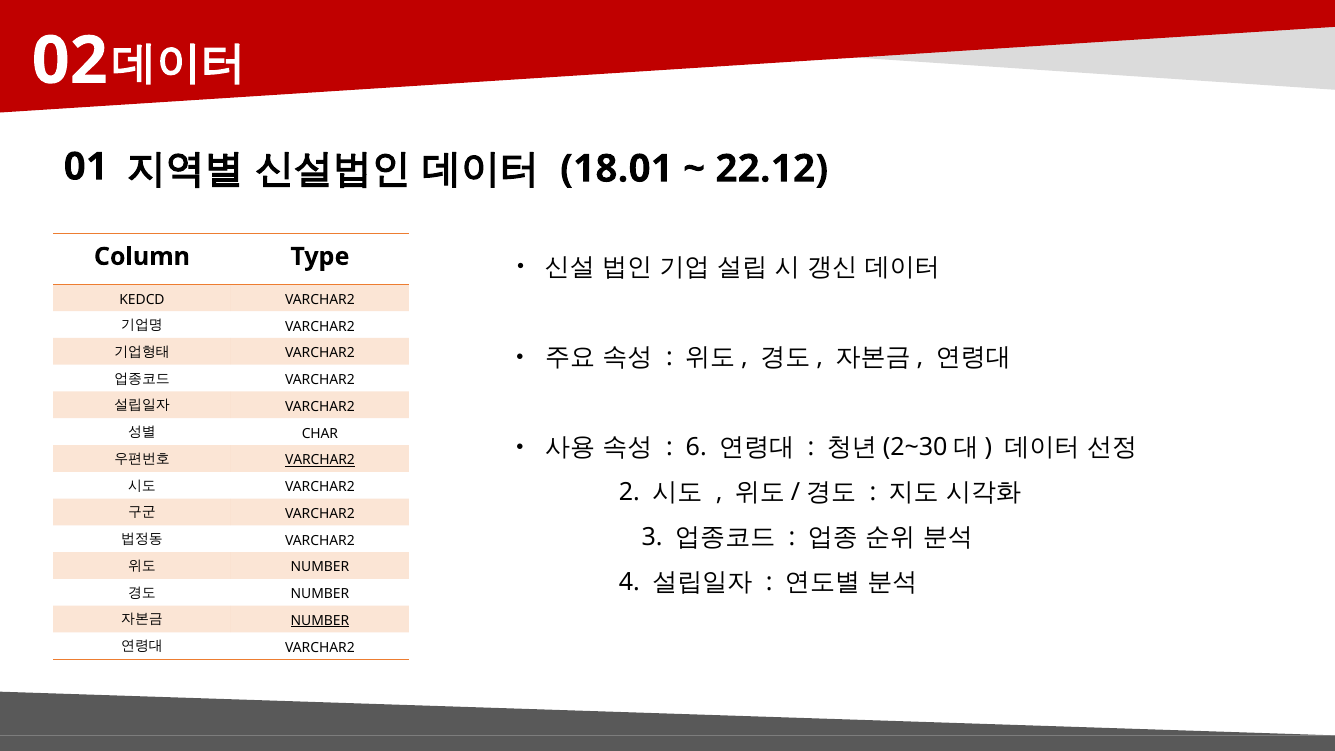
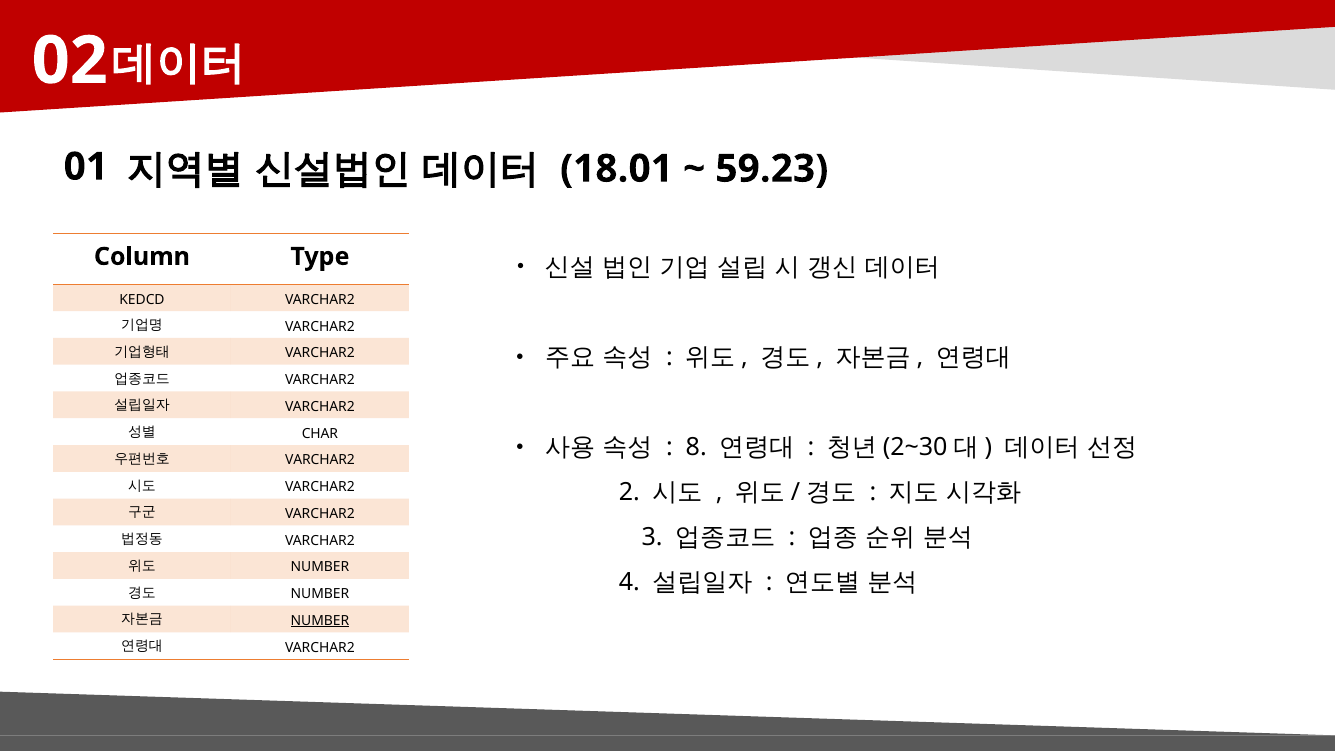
22.12: 22.12 -> 59.23 (772, 169)
6: 6 -> 8 (696, 447)
VARCHAR2 underline: present -> none (320, 460)
